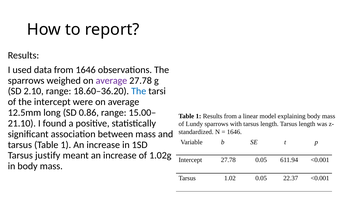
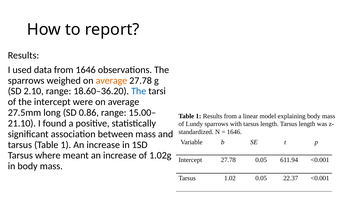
average colour: purple -> orange (111, 81)
12.5mm: 12.5mm -> 27.5mm (24, 113)
justify: justify -> where (48, 155)
